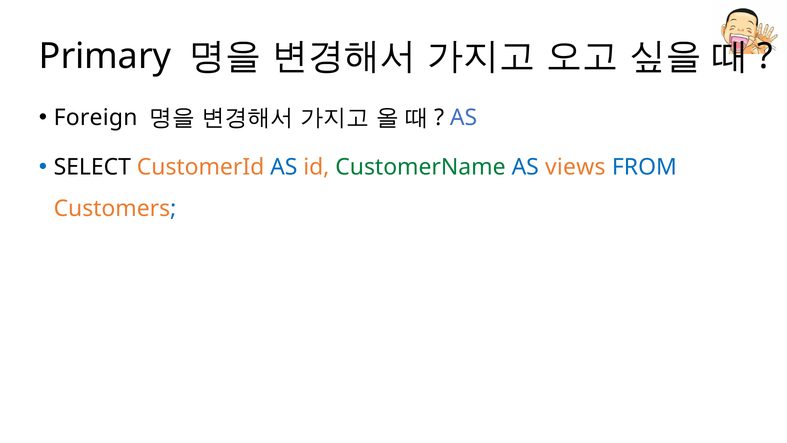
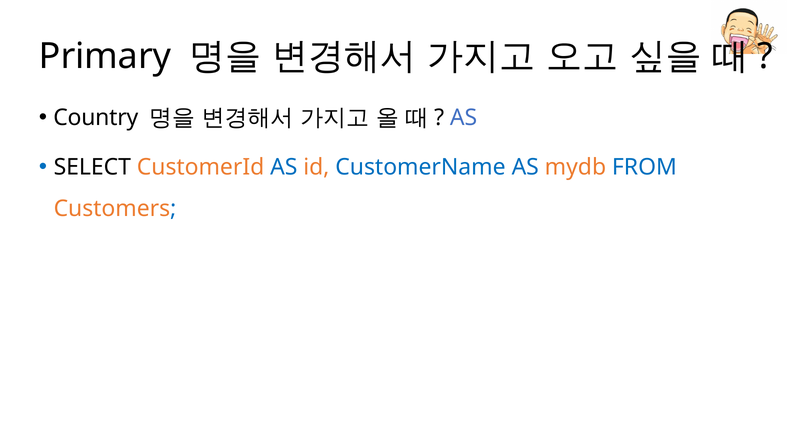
Foreign: Foreign -> Country (96, 118)
CustomerName colour: green -> blue (420, 167)
views: views -> mydb (575, 167)
